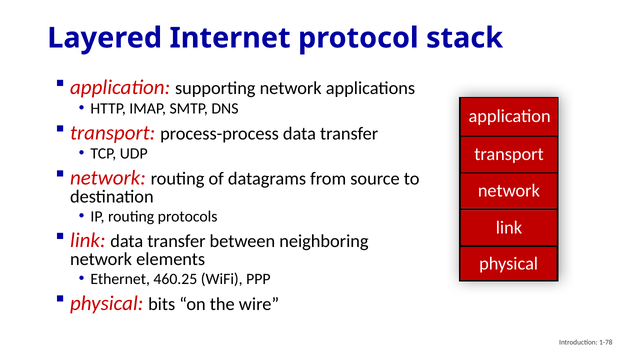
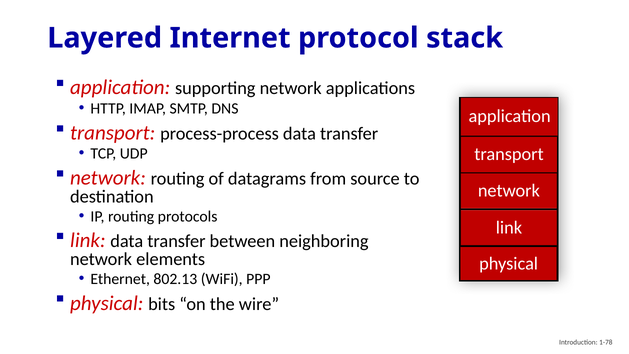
460.25: 460.25 -> 802.13 (175, 279)
